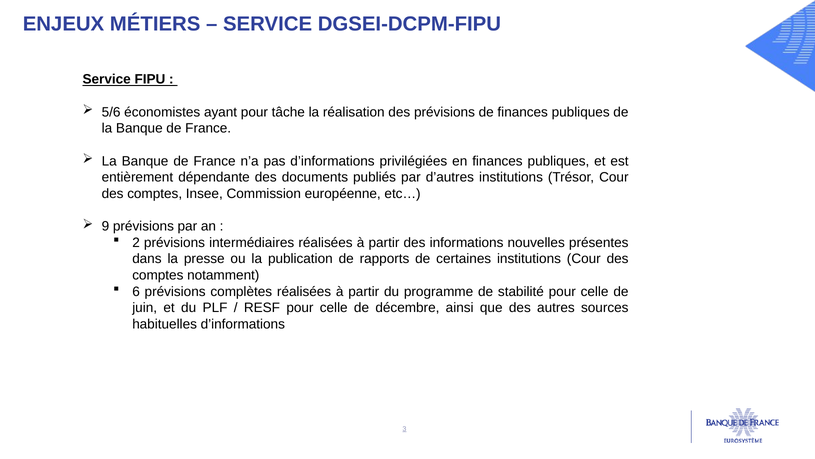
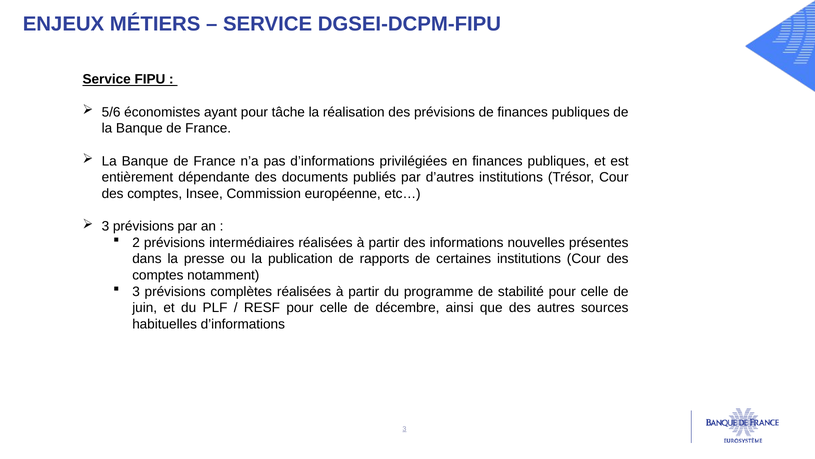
9: 9 -> 3 (105, 226)
6: 6 -> 3 (136, 291)
